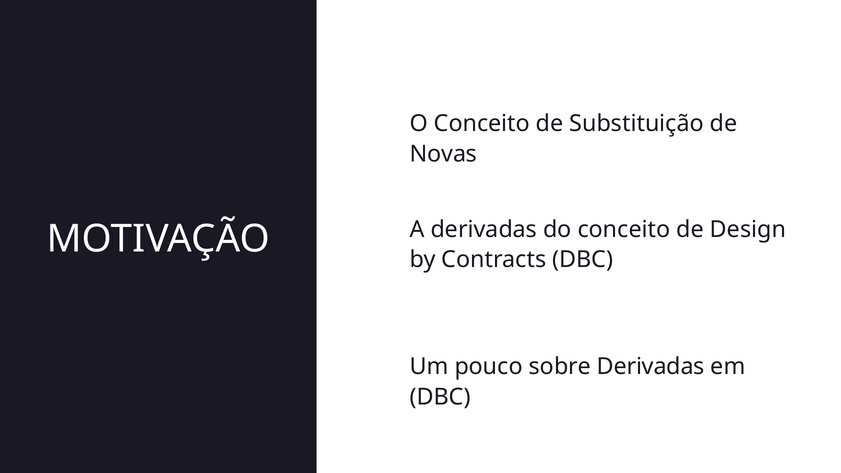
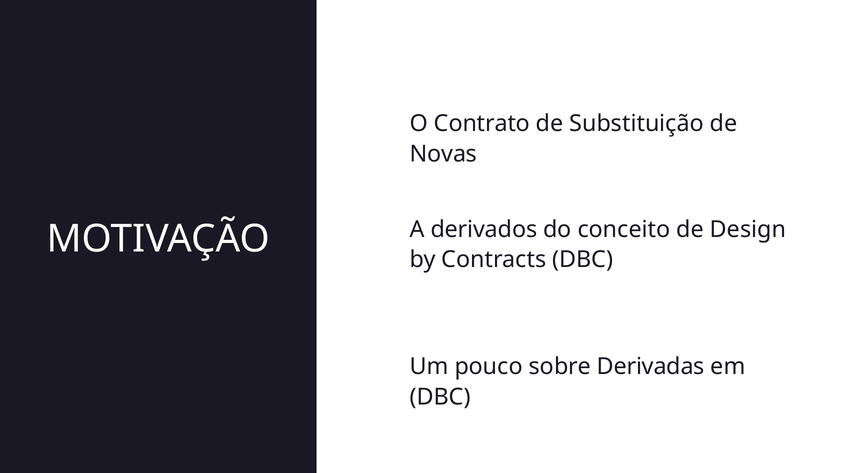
O Conceito: Conceito -> Contrato (482, 124)
A derivadas: derivadas -> derivados (484, 229)
